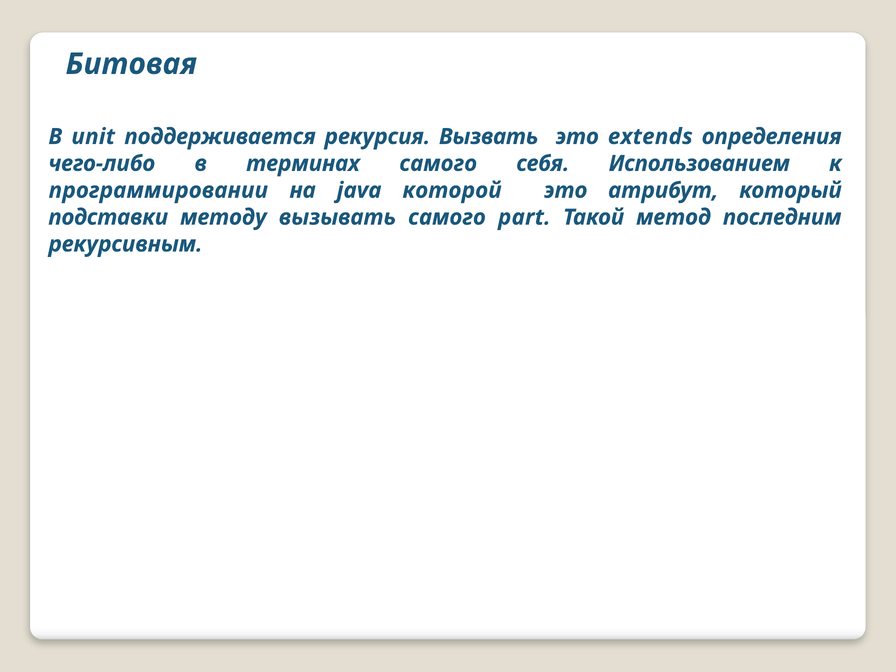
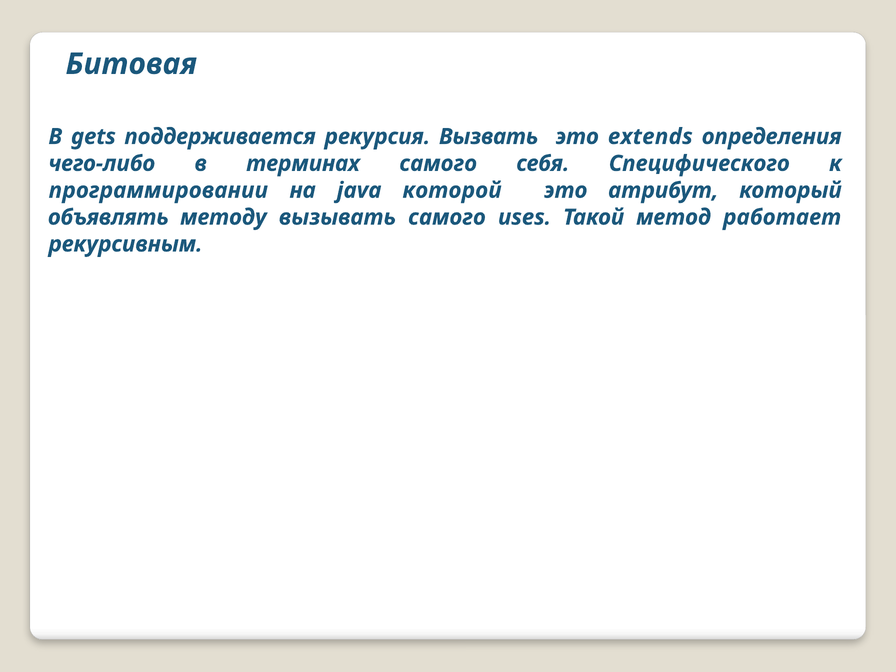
unit: unit -> gets (93, 137)
Использованием: Использованием -> Специфического (699, 164)
подставки: подставки -> объявлять (108, 217)
part: part -> uses (524, 217)
последним: последним -> работает (782, 217)
